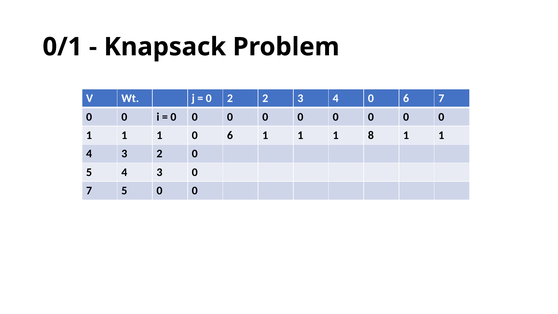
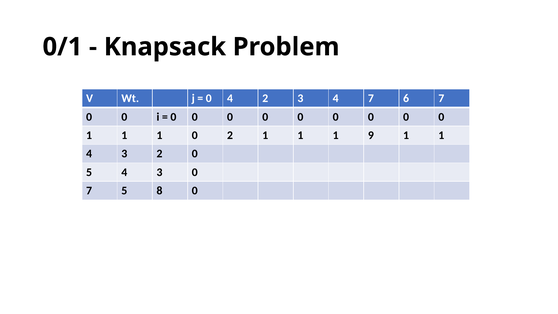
0 2: 2 -> 4 (230, 98)
4 0: 0 -> 7 (371, 98)
1 0 6: 6 -> 2 (230, 135)
8: 8 -> 9 (371, 135)
5 0: 0 -> 8 (160, 191)
